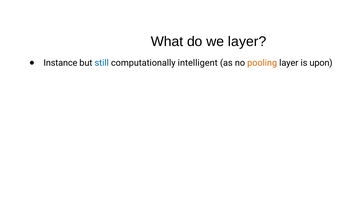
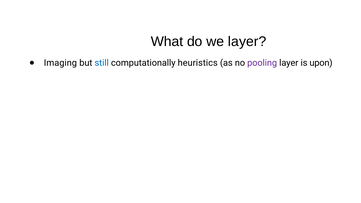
Instance: Instance -> Imaging (60, 63)
intelligent: intelligent -> heuristics (198, 63)
pooling colour: orange -> purple (262, 63)
